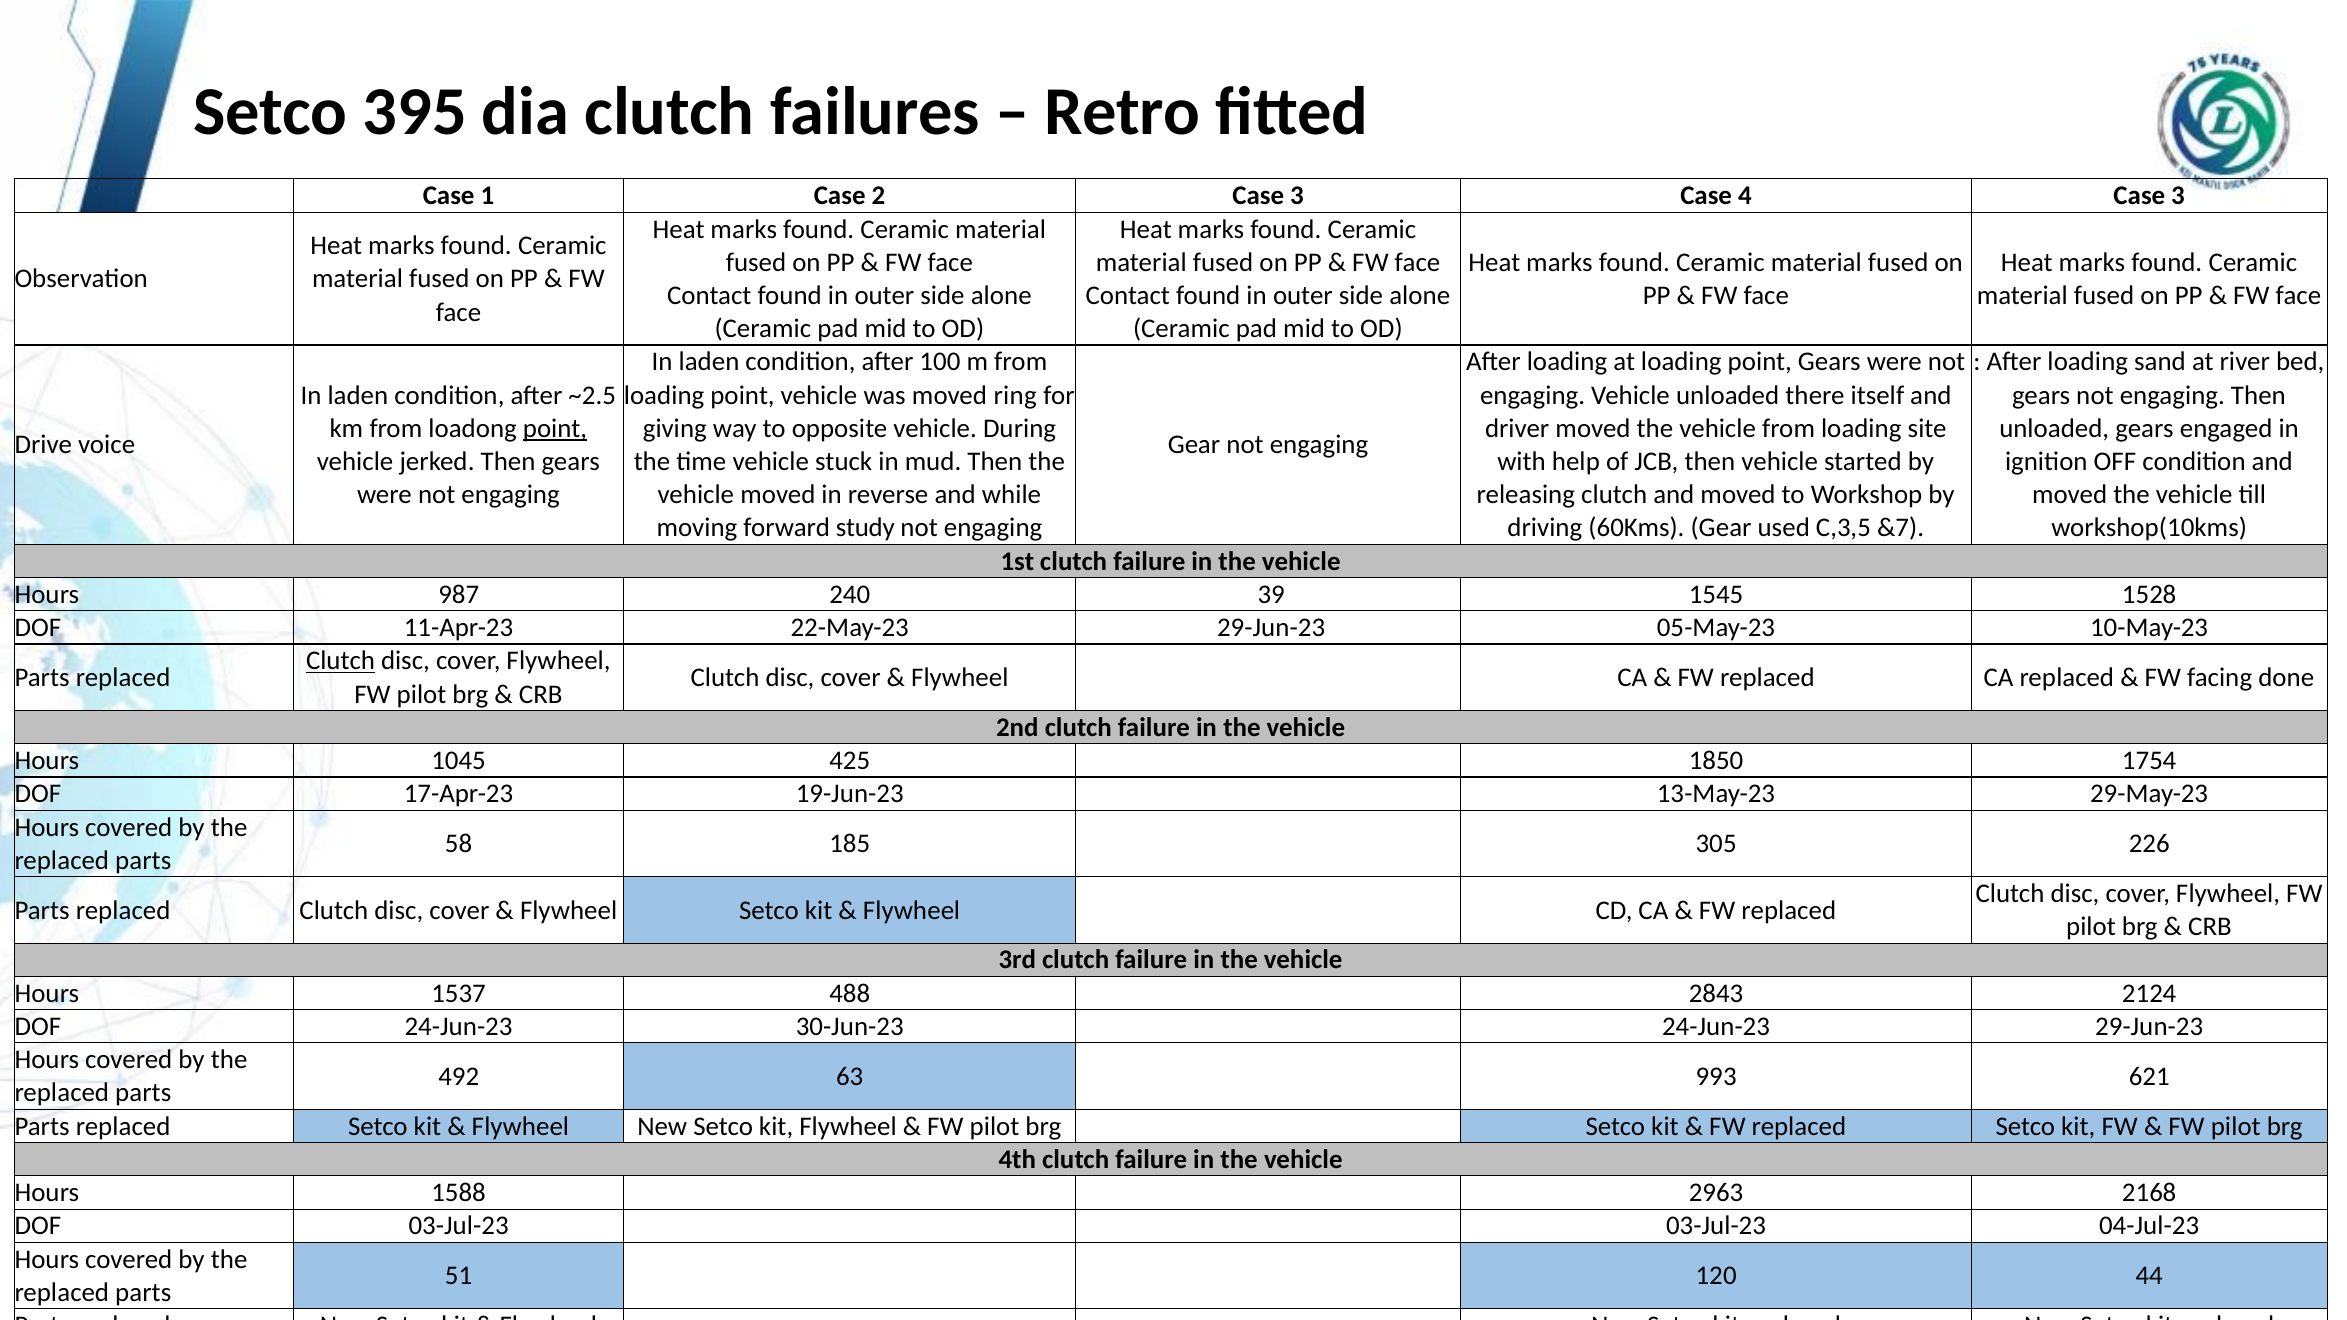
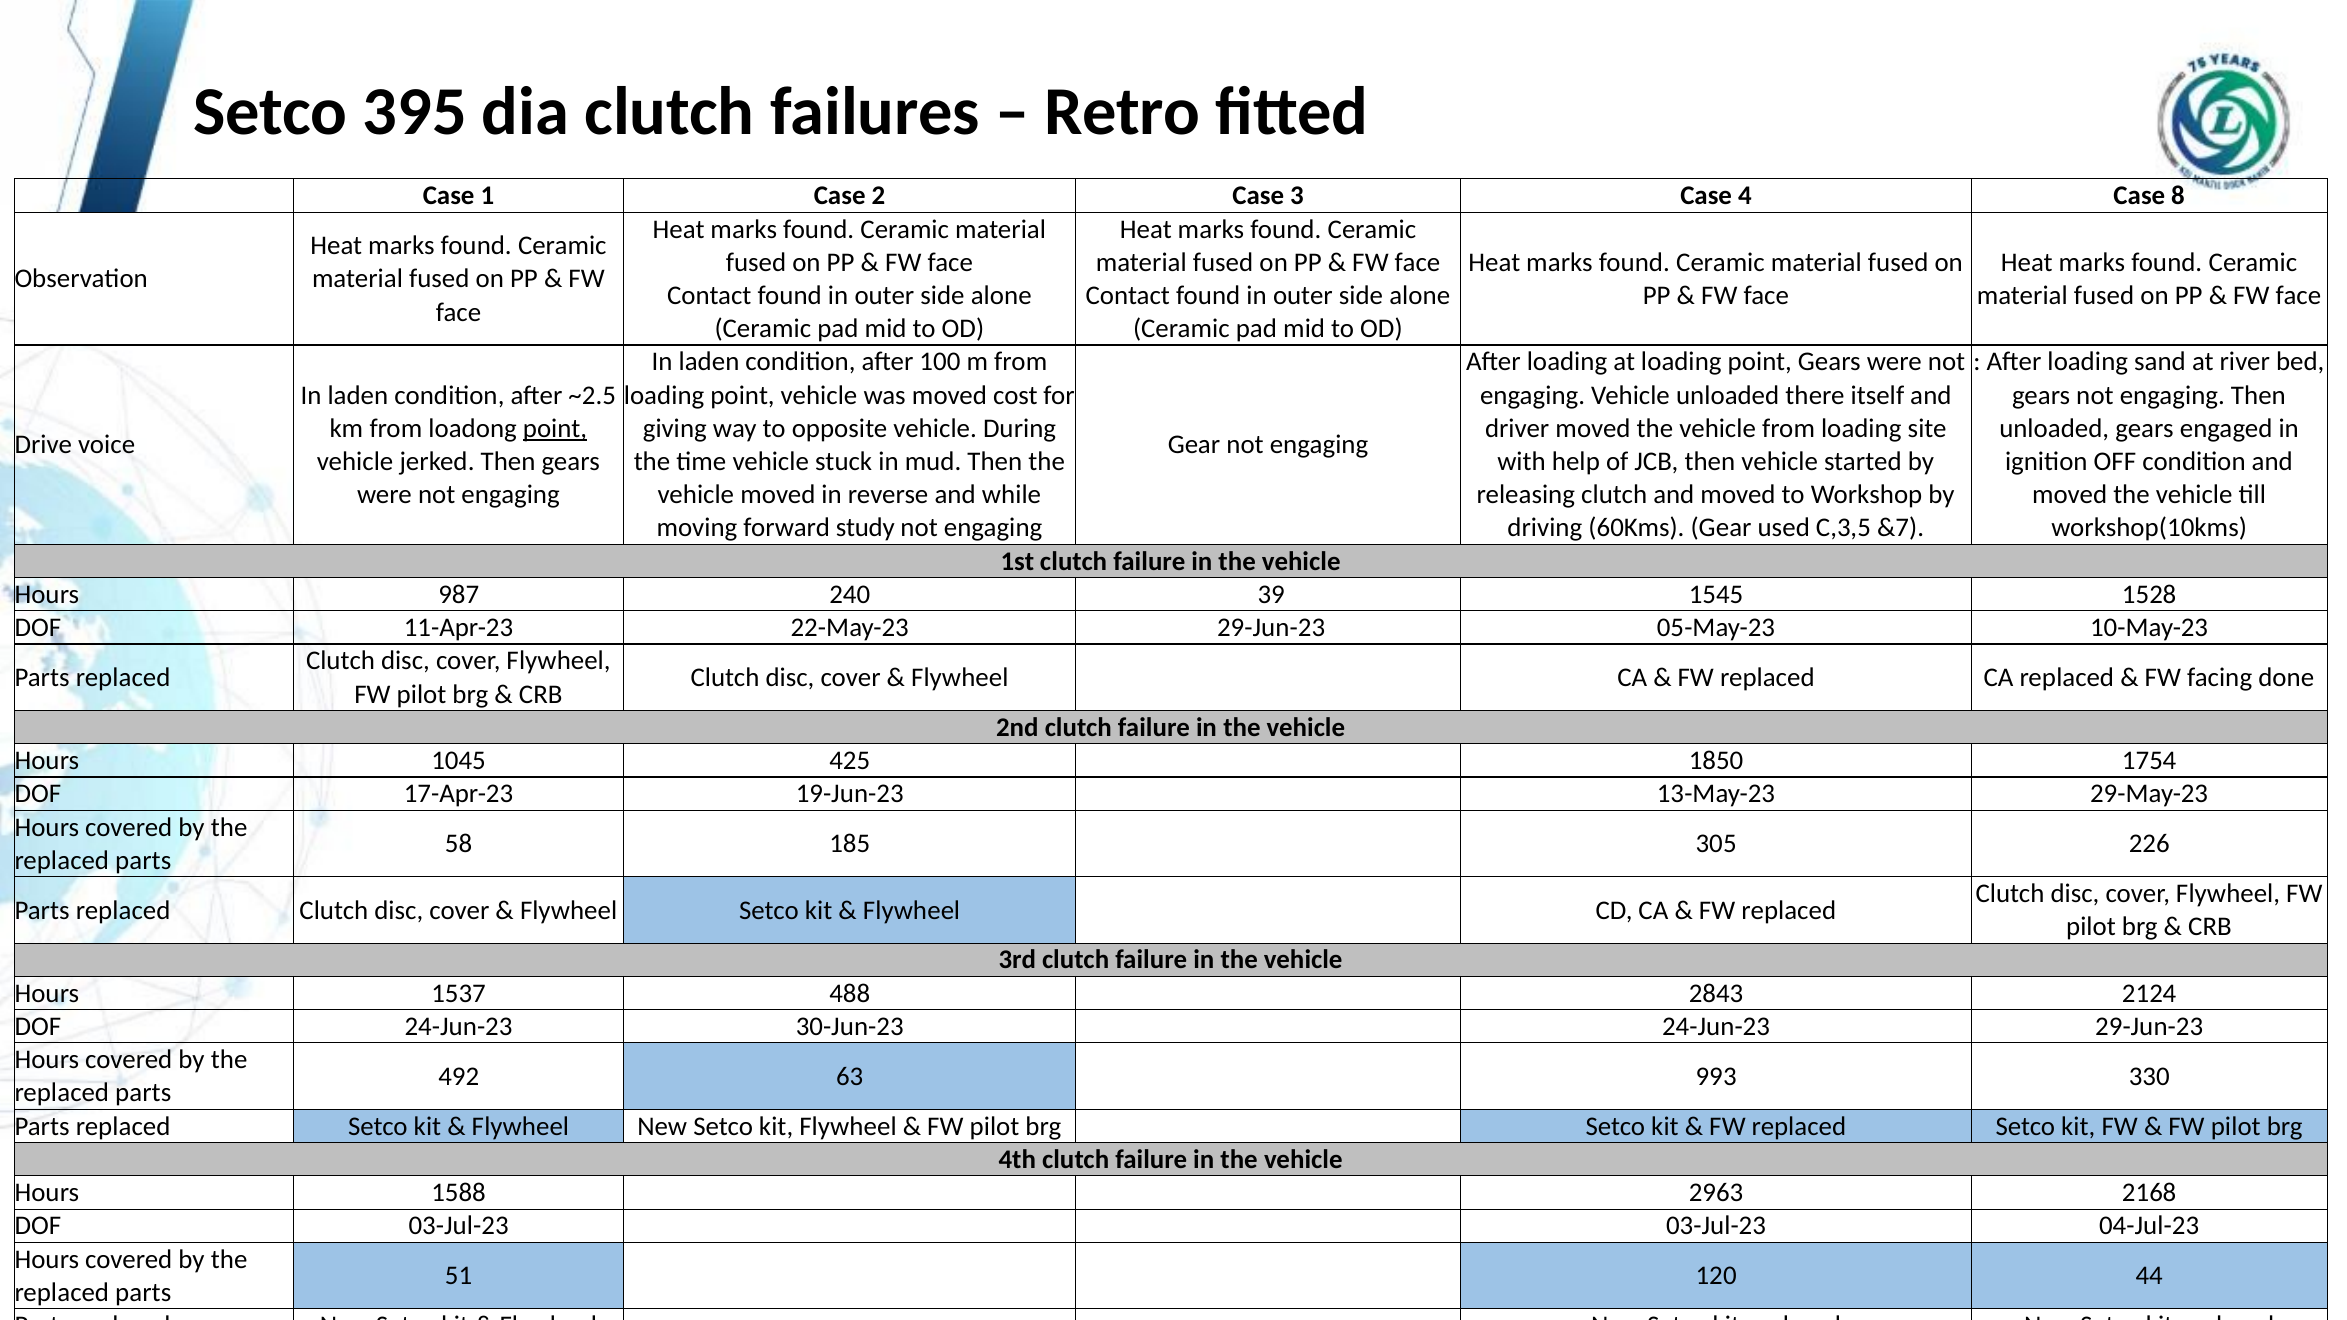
4 Case 3: 3 -> 8 (2178, 196)
ring: ring -> cost (1015, 395)
Clutch underline: present -> none (340, 661)
621: 621 -> 330 (2149, 1077)
